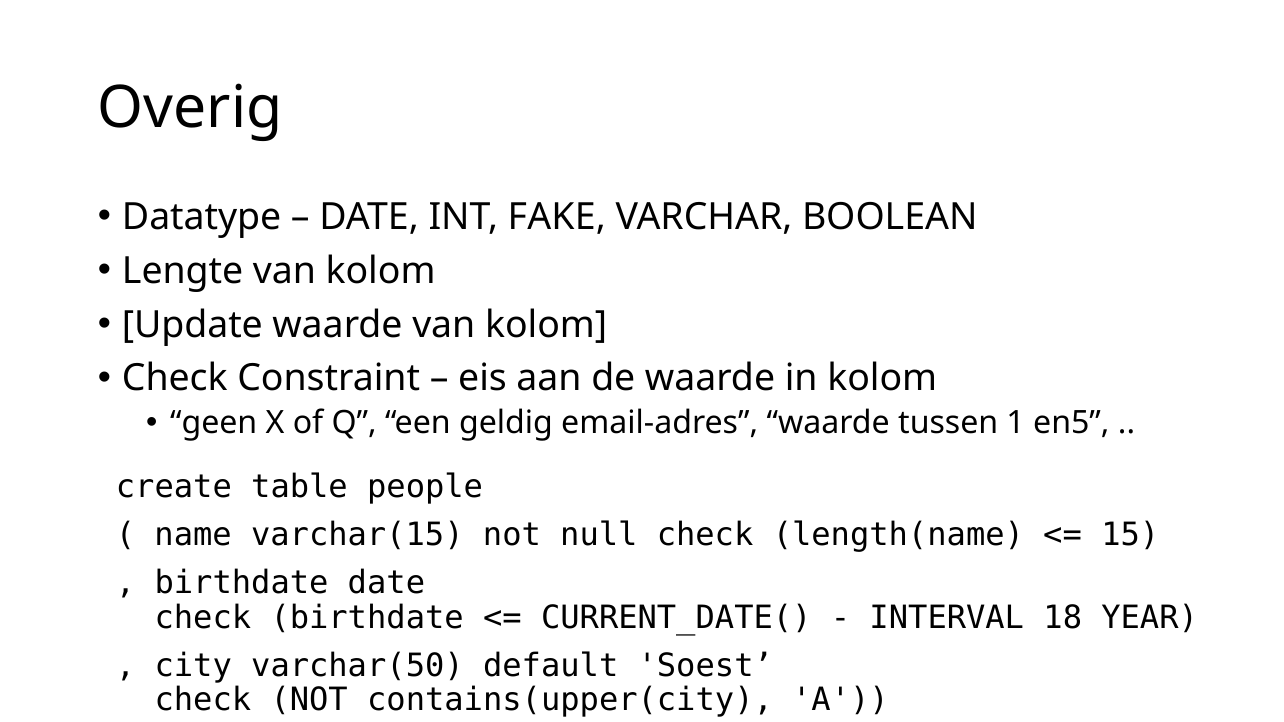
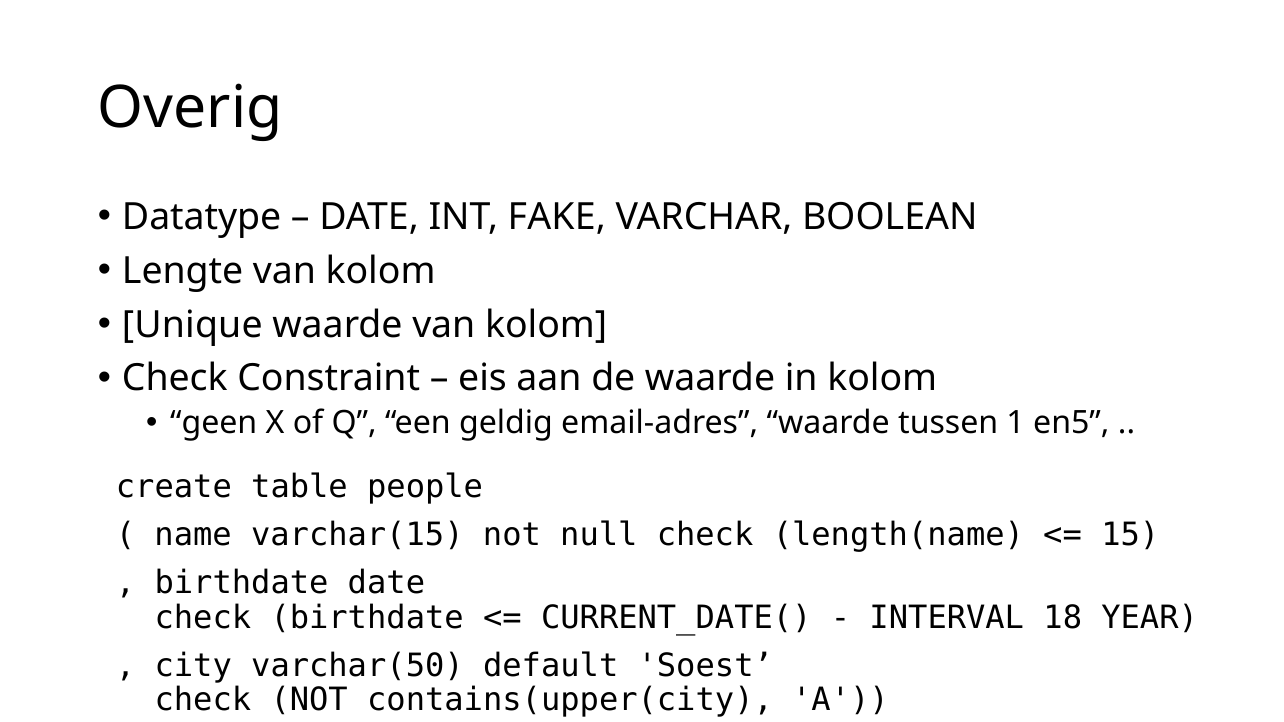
Update: Update -> Unique (192, 325)
